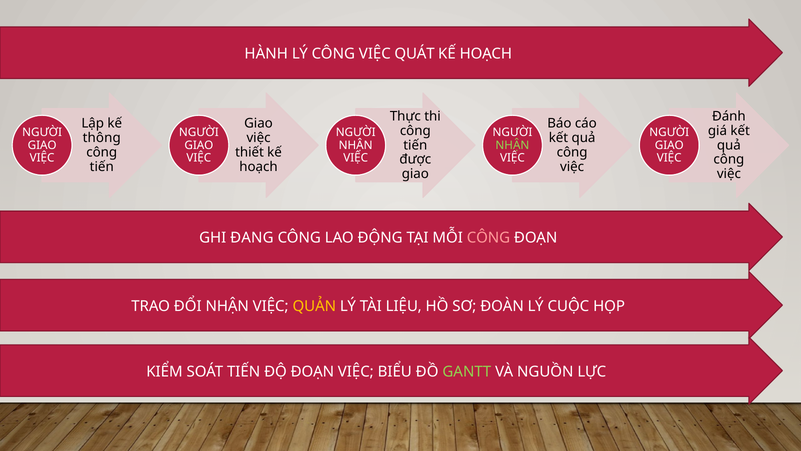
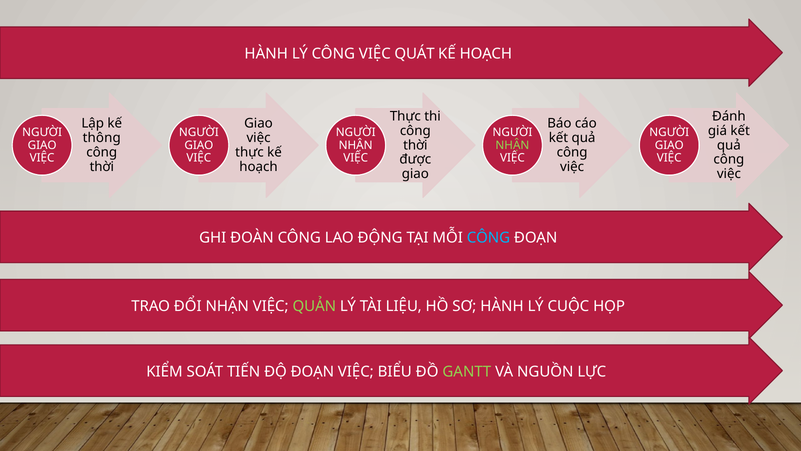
tiến: tiến -> thời (415, 145)
thiết: thiết -> thực (249, 152)
tiến: tiến -> thời (102, 167)
ĐANG: ĐANG -> ĐOÀN (252, 238)
CÔNG colour: pink -> light blue (488, 238)
QUẢN colour: yellow -> light green (314, 306)
SƠ ĐOÀN: ĐOÀN -> HÀNH (502, 306)
